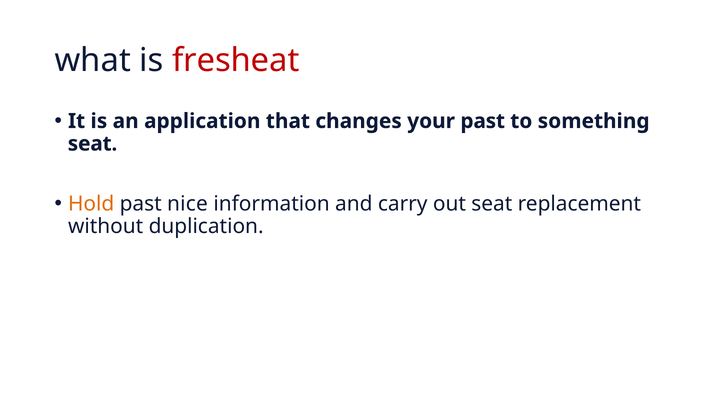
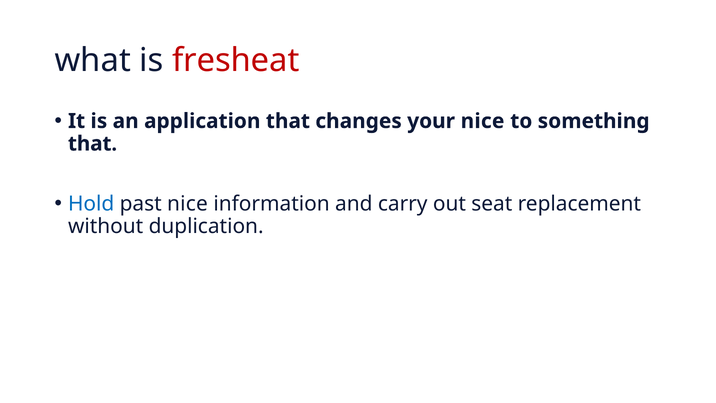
your past: past -> nice (482, 121)
seat: seat -> that (93, 144)
Hold colour: orange -> blue (91, 204)
